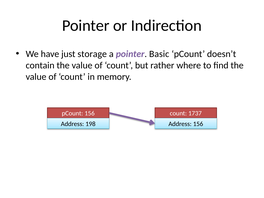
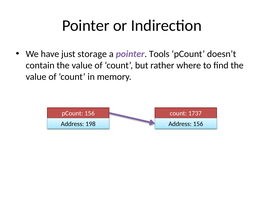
Basic: Basic -> Tools (159, 54)
